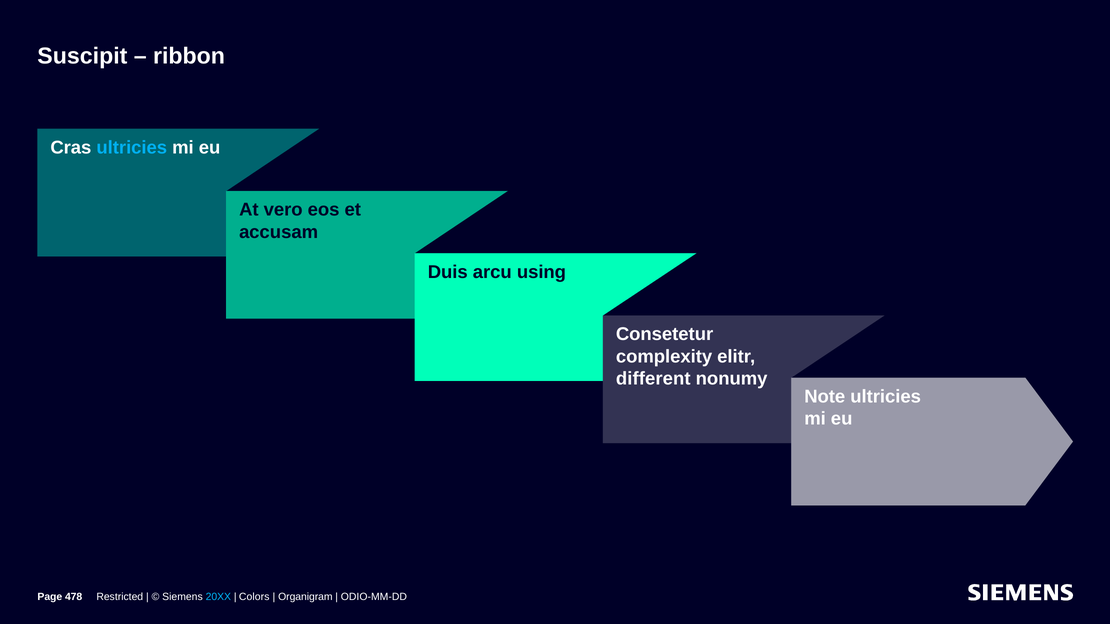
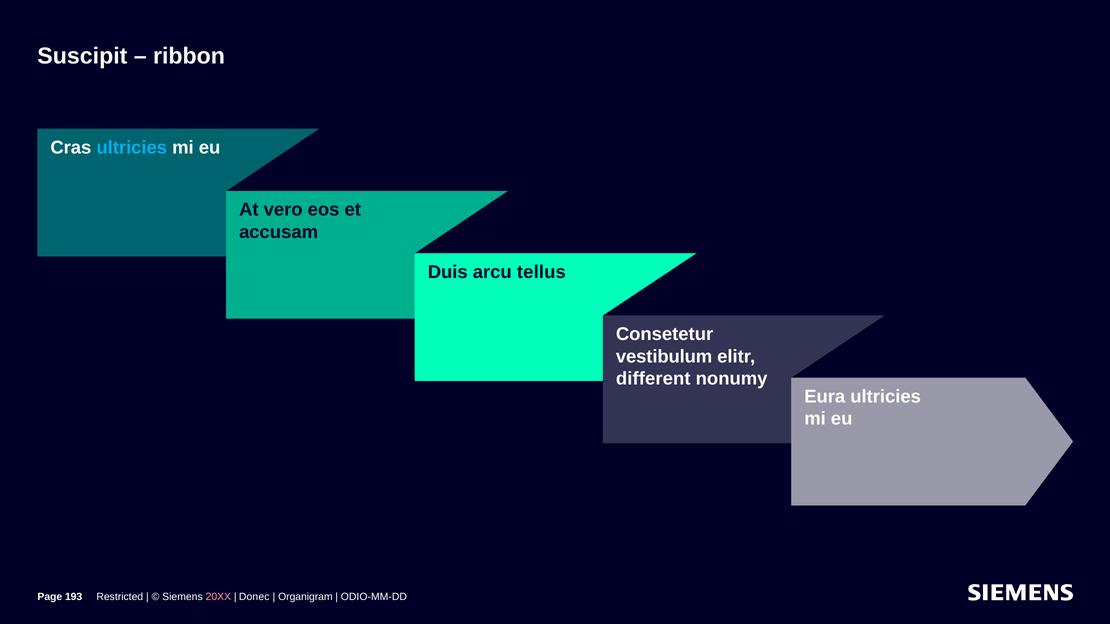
using: using -> tellus (541, 272)
complexity: complexity -> vestibulum (664, 357)
Note: Note -> Eura (825, 397)
478: 478 -> 193 (74, 597)
20XX colour: light blue -> pink (218, 597)
Colors: Colors -> Donec (254, 597)
